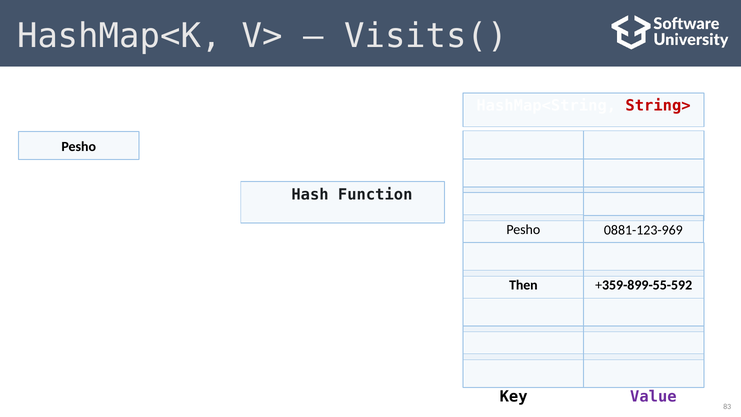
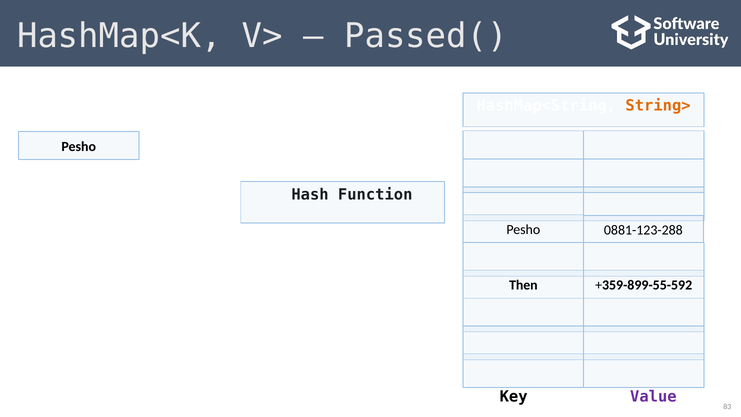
Visits(: Visits( -> Passed( (426, 36)
String> colour: red -> orange (658, 106)
0881-123-969: 0881-123-969 -> 0881-123-288 (643, 230)
